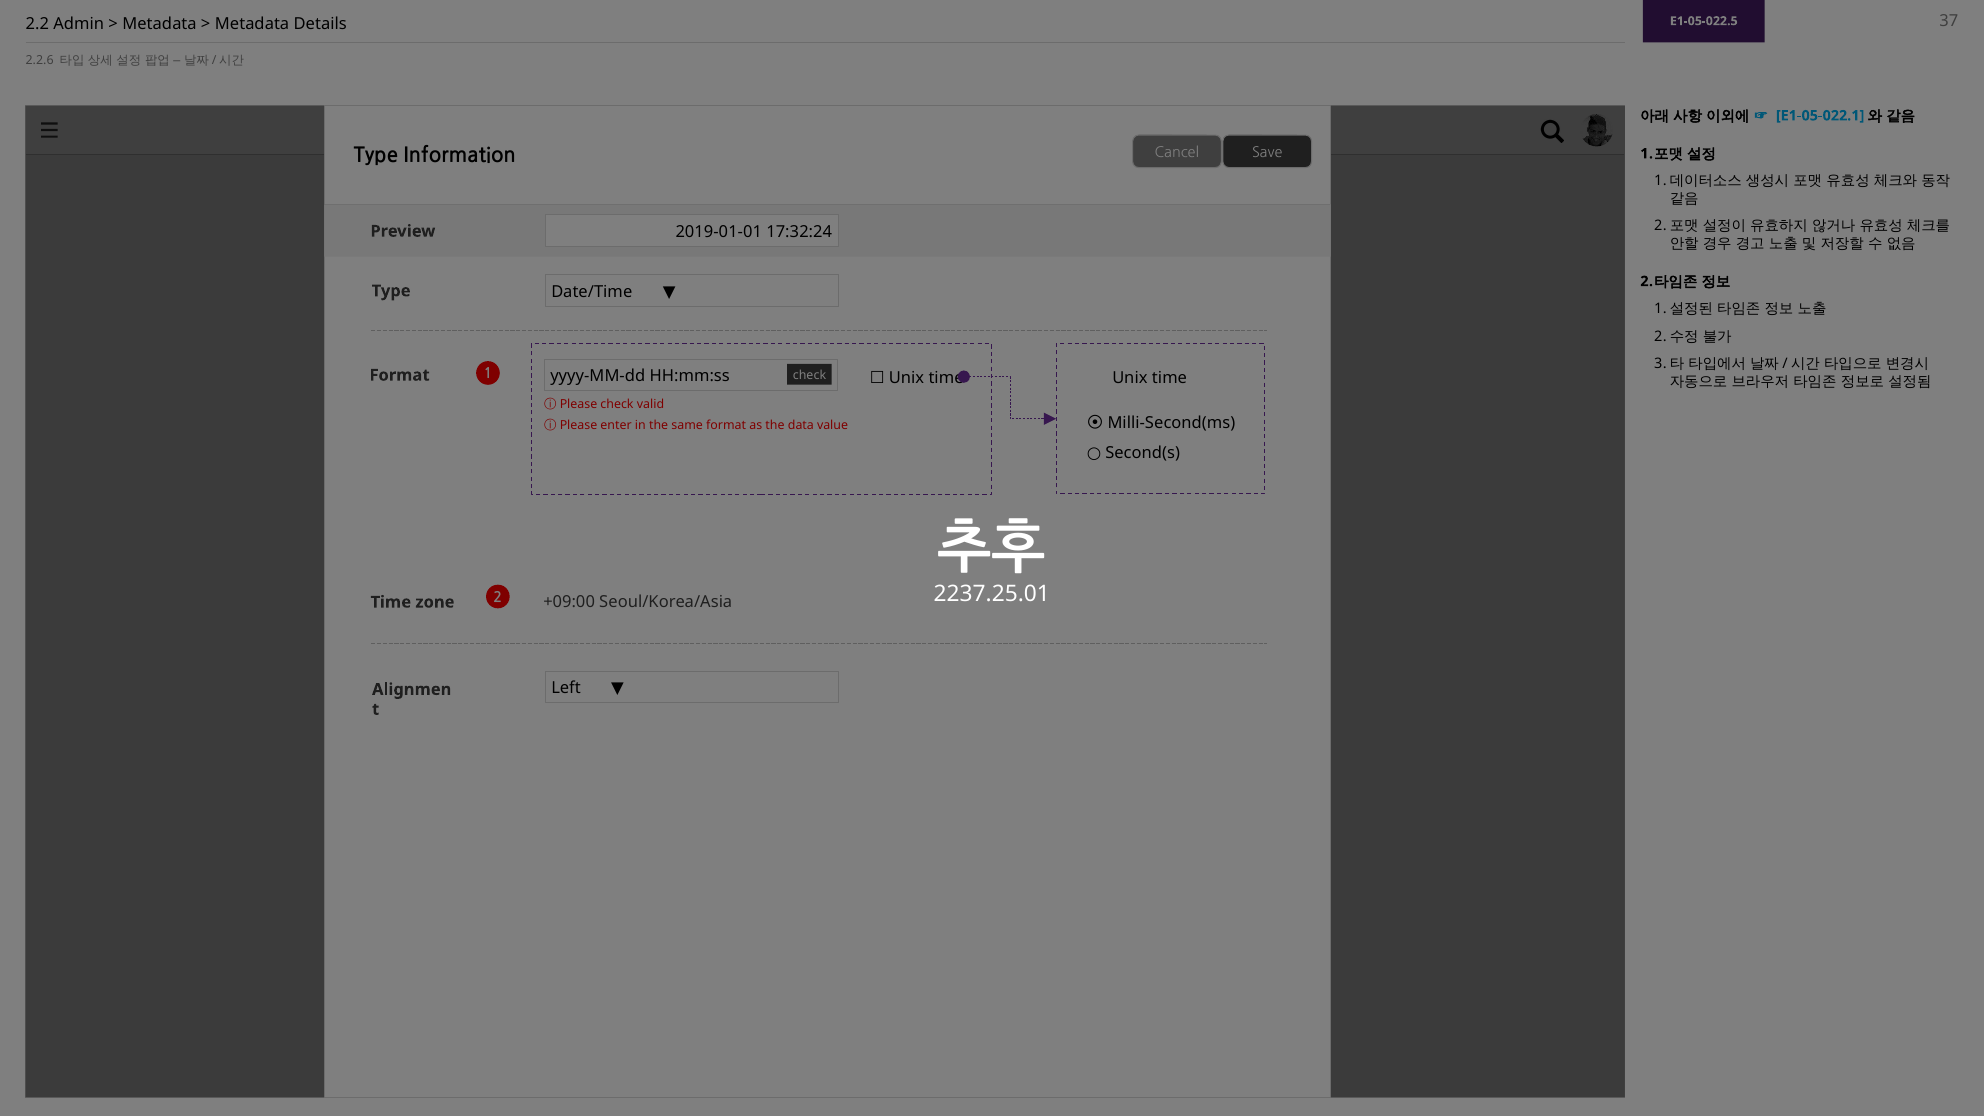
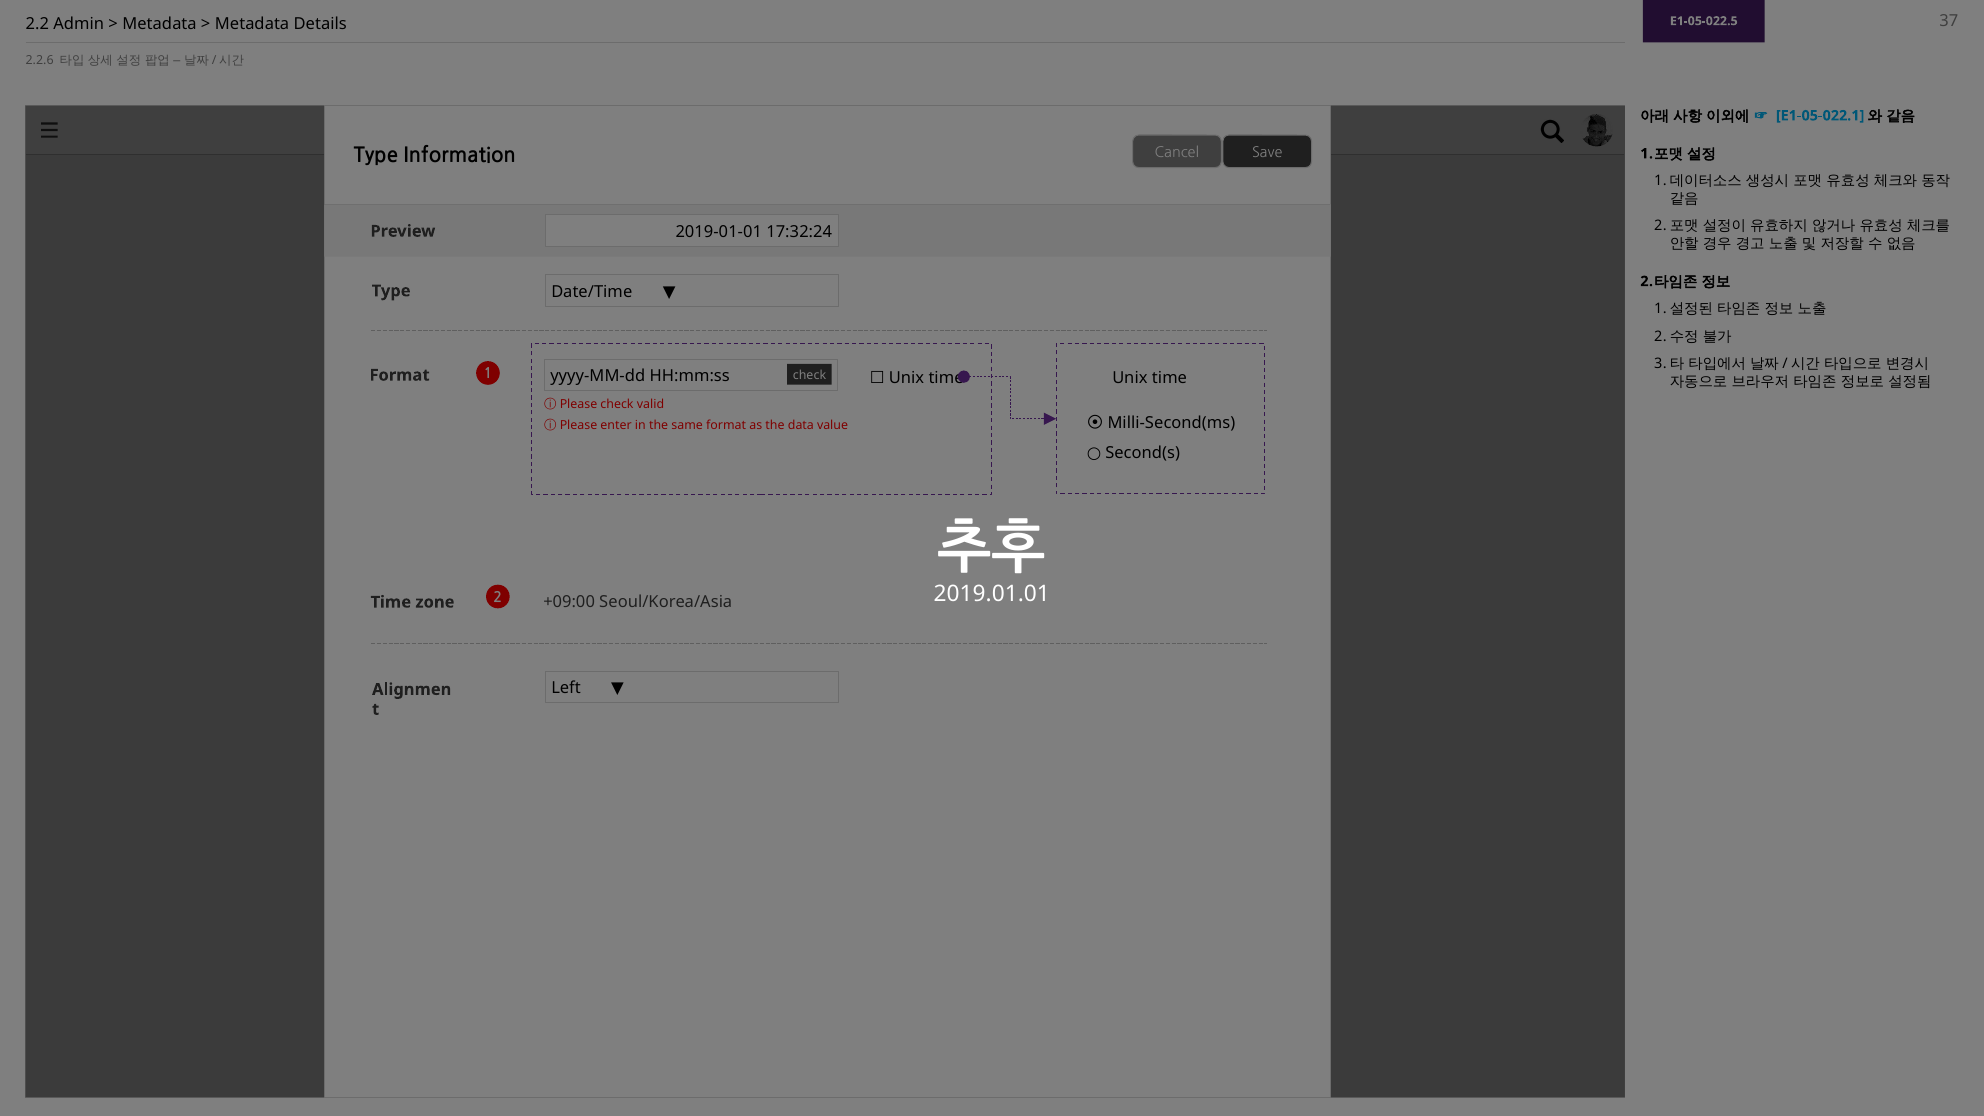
2237.25.01: 2237.25.01 -> 2019.01.01 (992, 594)
